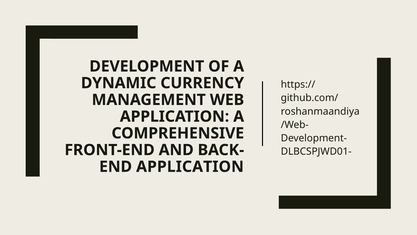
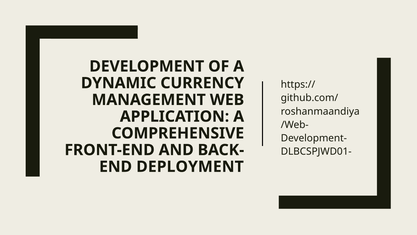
APPLICATION: APPLICATION -> DEPLOYMENT (190, 166)
